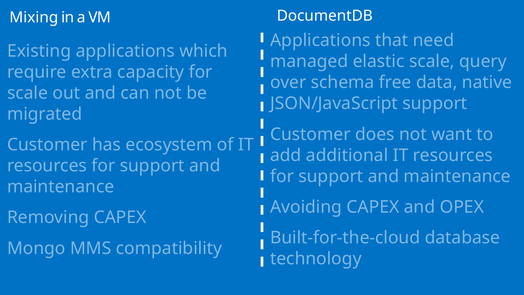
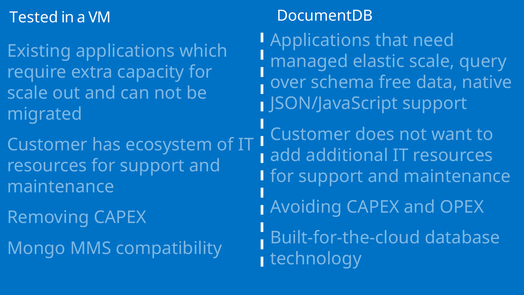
Mixing: Mixing -> Tested (34, 17)
